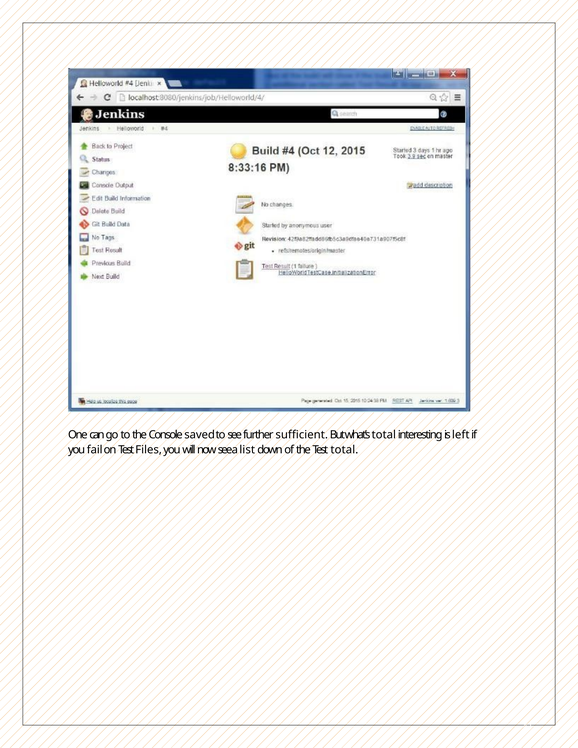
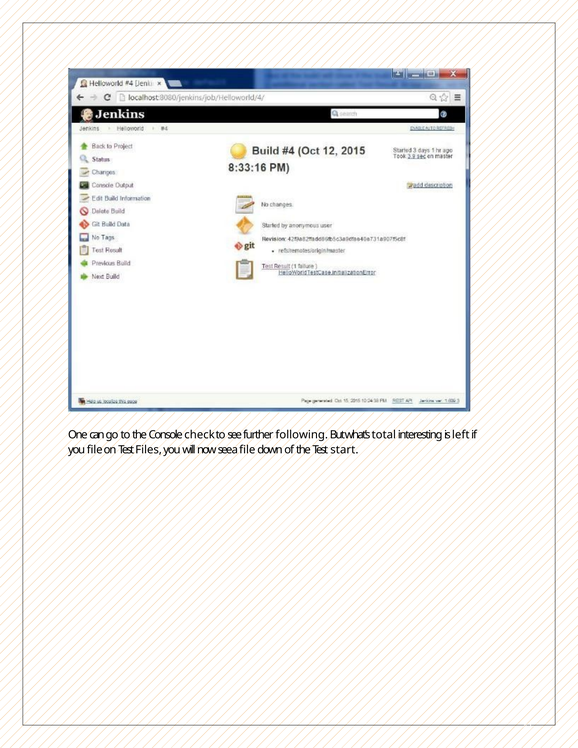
saved: saved -> check (200, 435)
sufficient: sufficient -> following (302, 435)
you fail: fail -> file (95, 450)
a list: list -> file (247, 450)
Test total: total -> start (344, 450)
